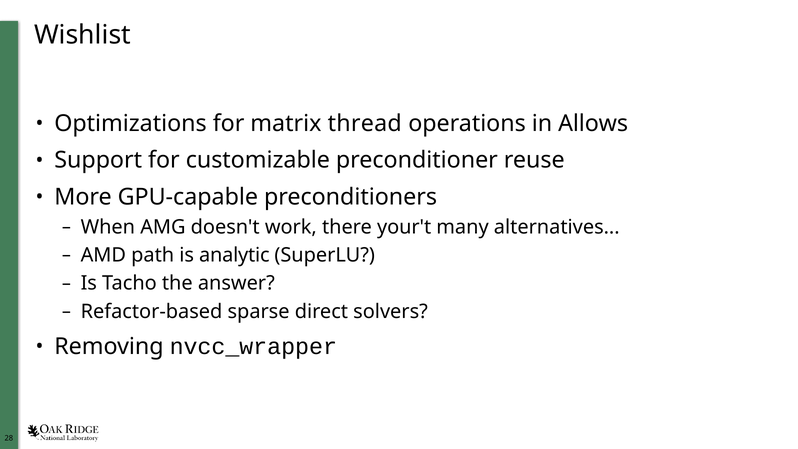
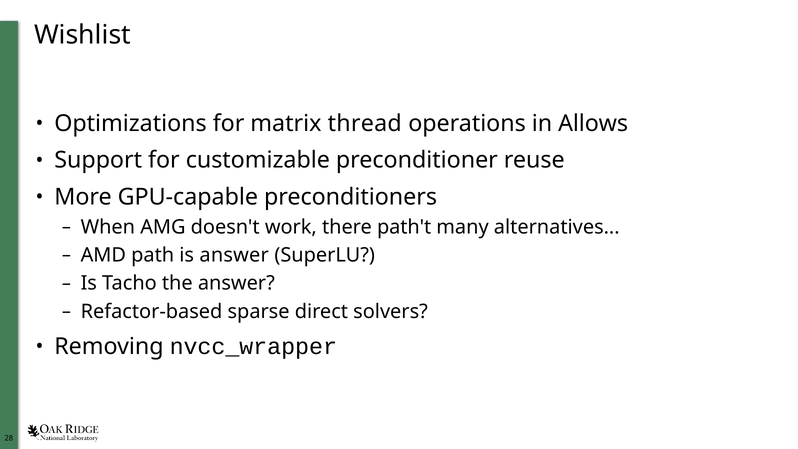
your't: your't -> path't (404, 227)
is analytic: analytic -> answer (234, 255)
